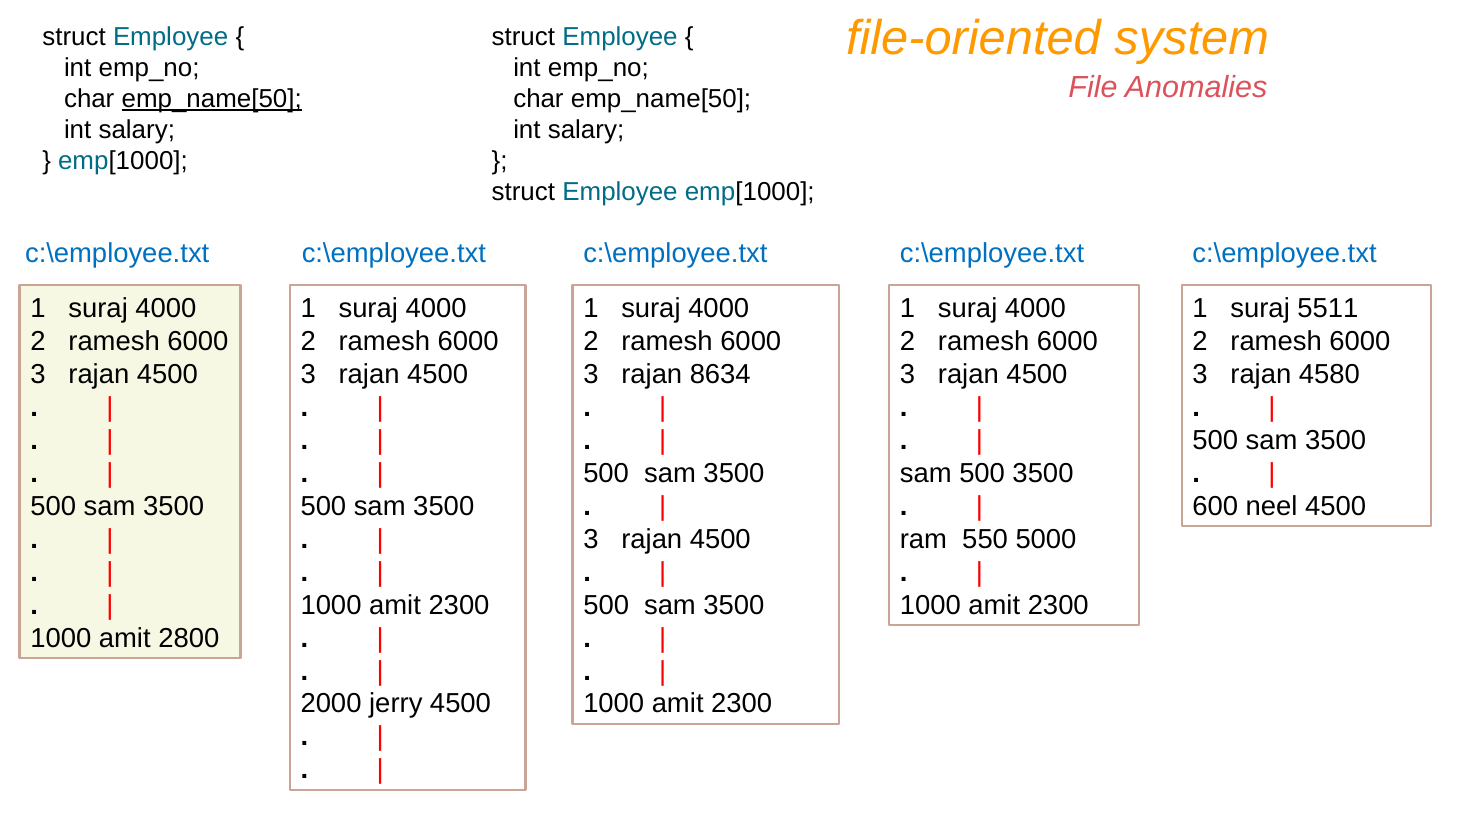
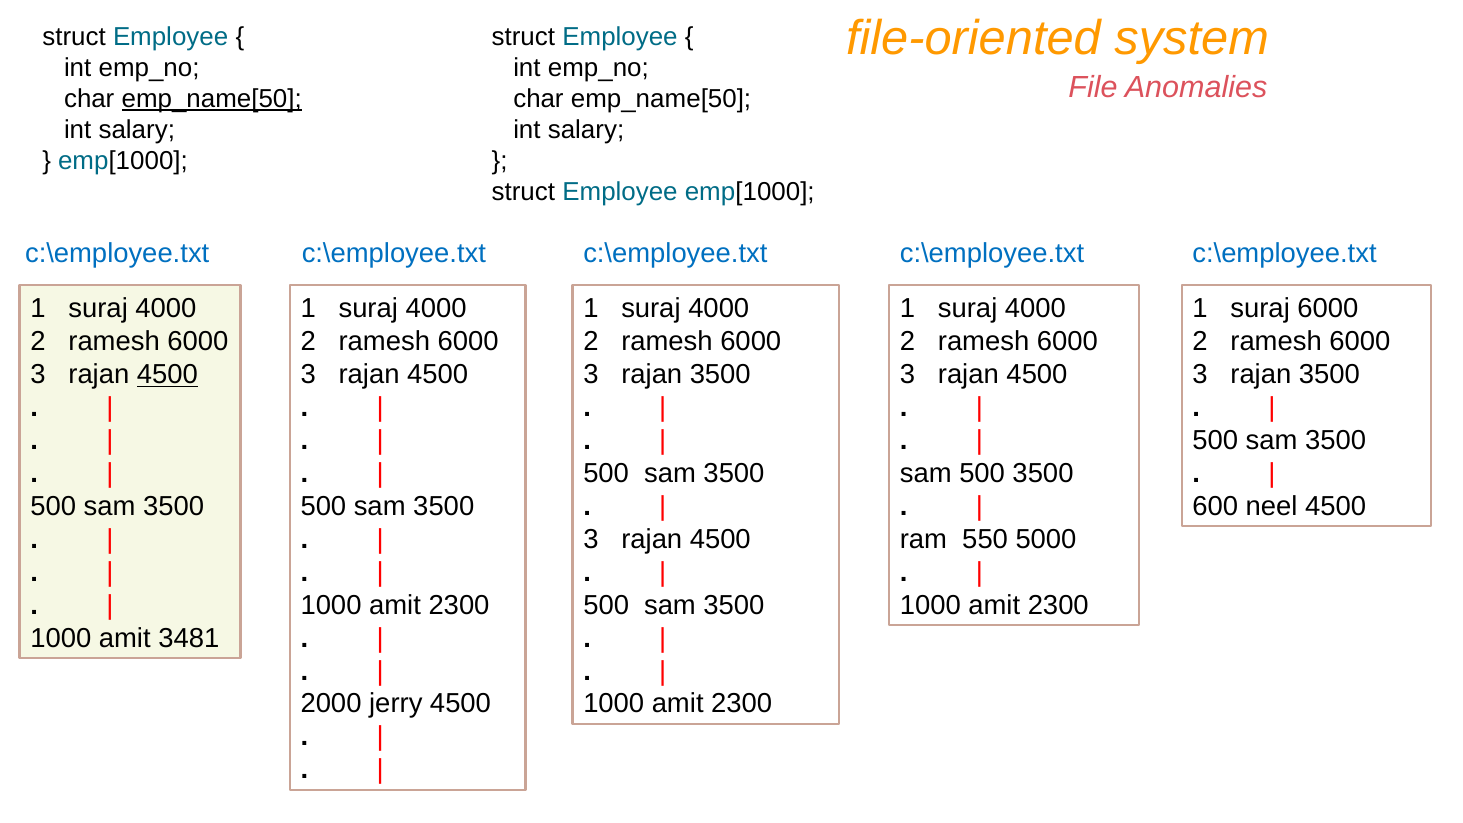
suraj 5511: 5511 -> 6000 (1328, 309)
4500 underline: none -> present (167, 375)
8634: 8634 -> 3500 (720, 375)
4580: 4580 -> 3500 (1329, 375)
2800: 2800 -> 3481 (189, 638)
